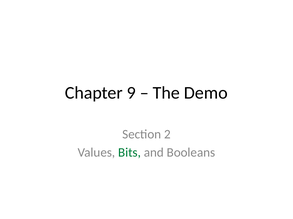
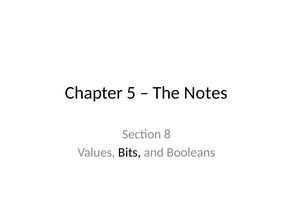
9: 9 -> 5 (131, 93)
Demo: Demo -> Notes (206, 93)
2: 2 -> 8 (167, 135)
Bits colour: green -> black (130, 153)
